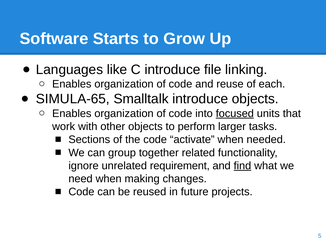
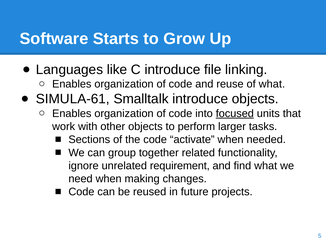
of each: each -> what (272, 84)
SIMULA-65: SIMULA-65 -> SIMULA-61 (73, 99)
find underline: present -> none (242, 165)
